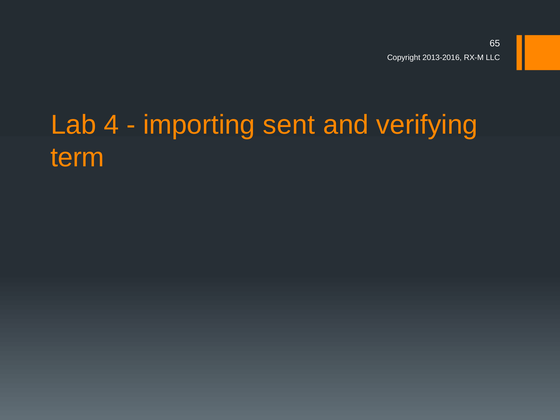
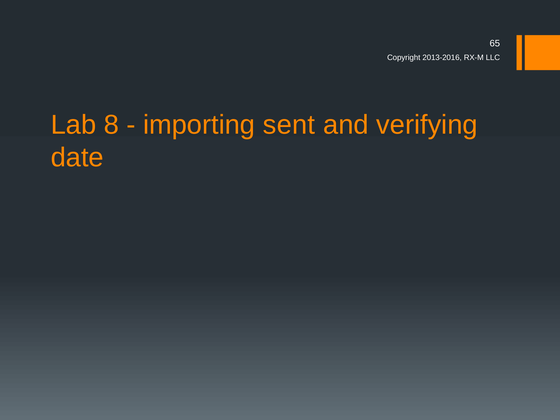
4: 4 -> 8 (111, 125)
term: term -> date (77, 157)
